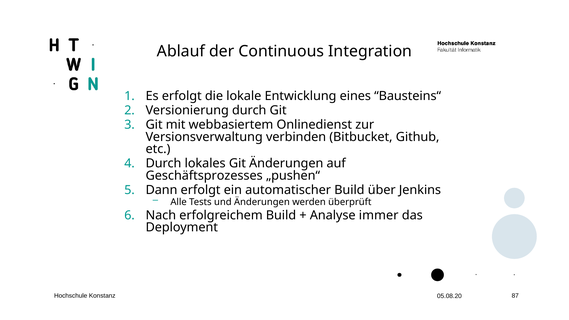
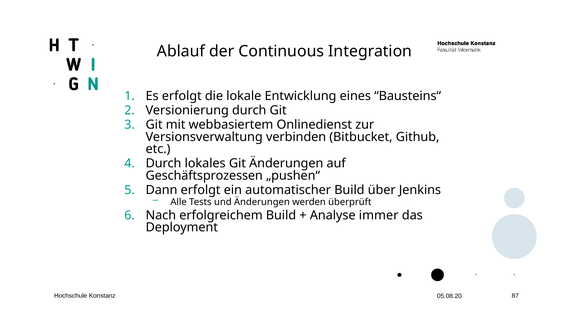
Geschäftsprozesses: Geschäftsprozesses -> Geschäftsprozessen (204, 176)
